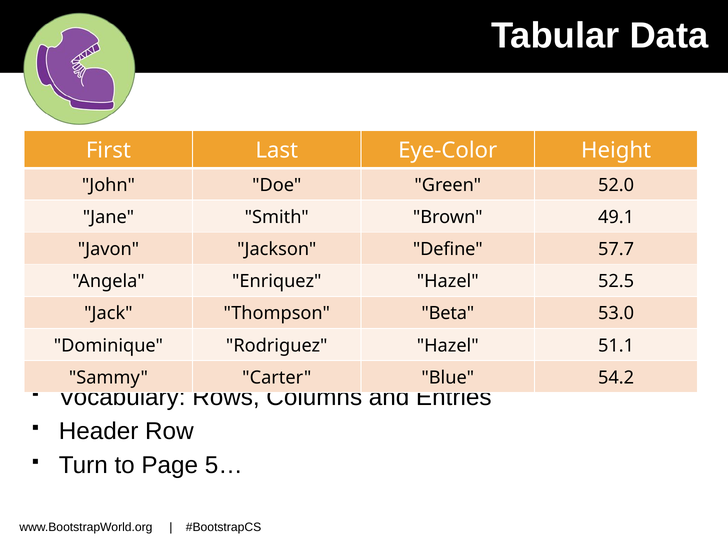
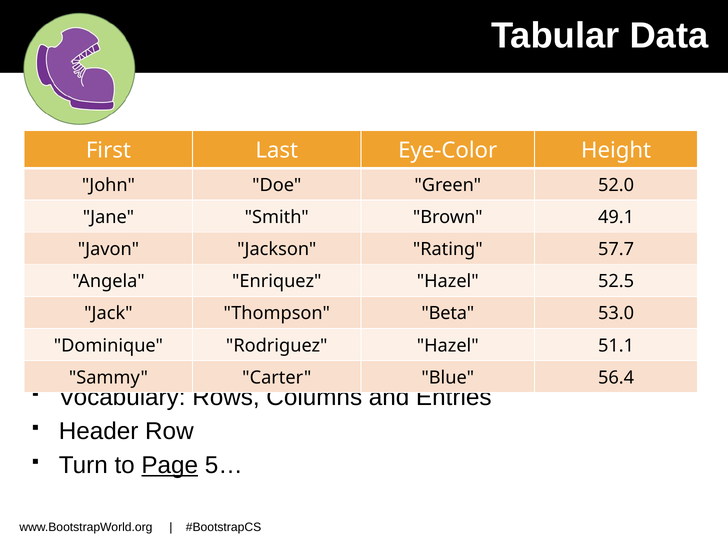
Define: Define -> Rating (448, 249)
54.2: 54.2 -> 56.4 (616, 378)
Page underline: none -> present (170, 465)
